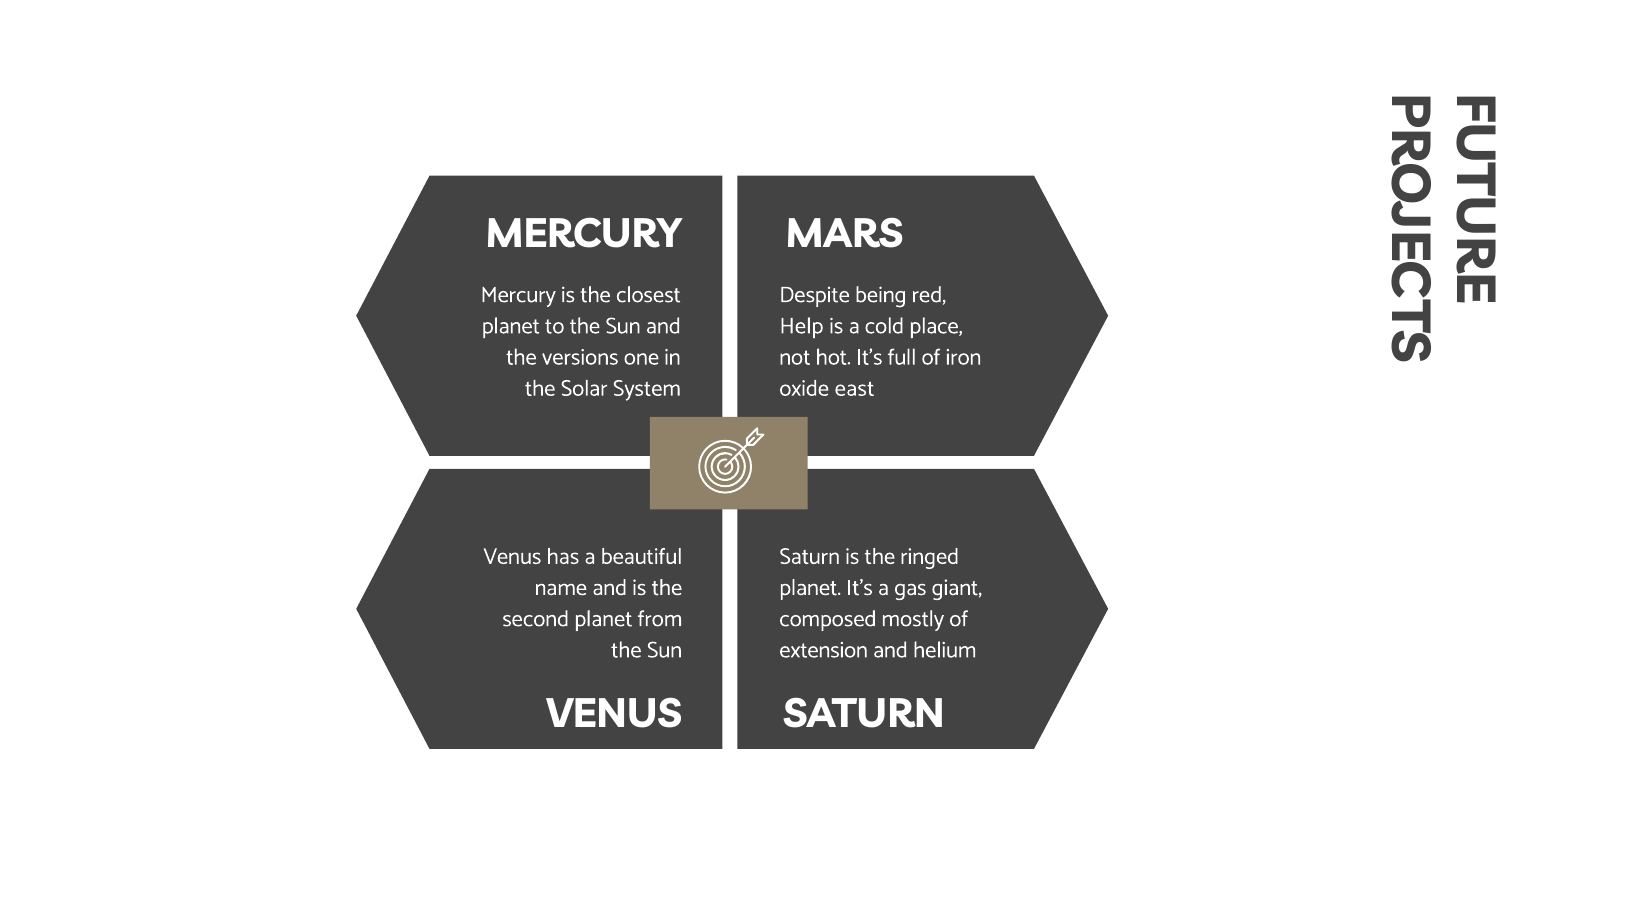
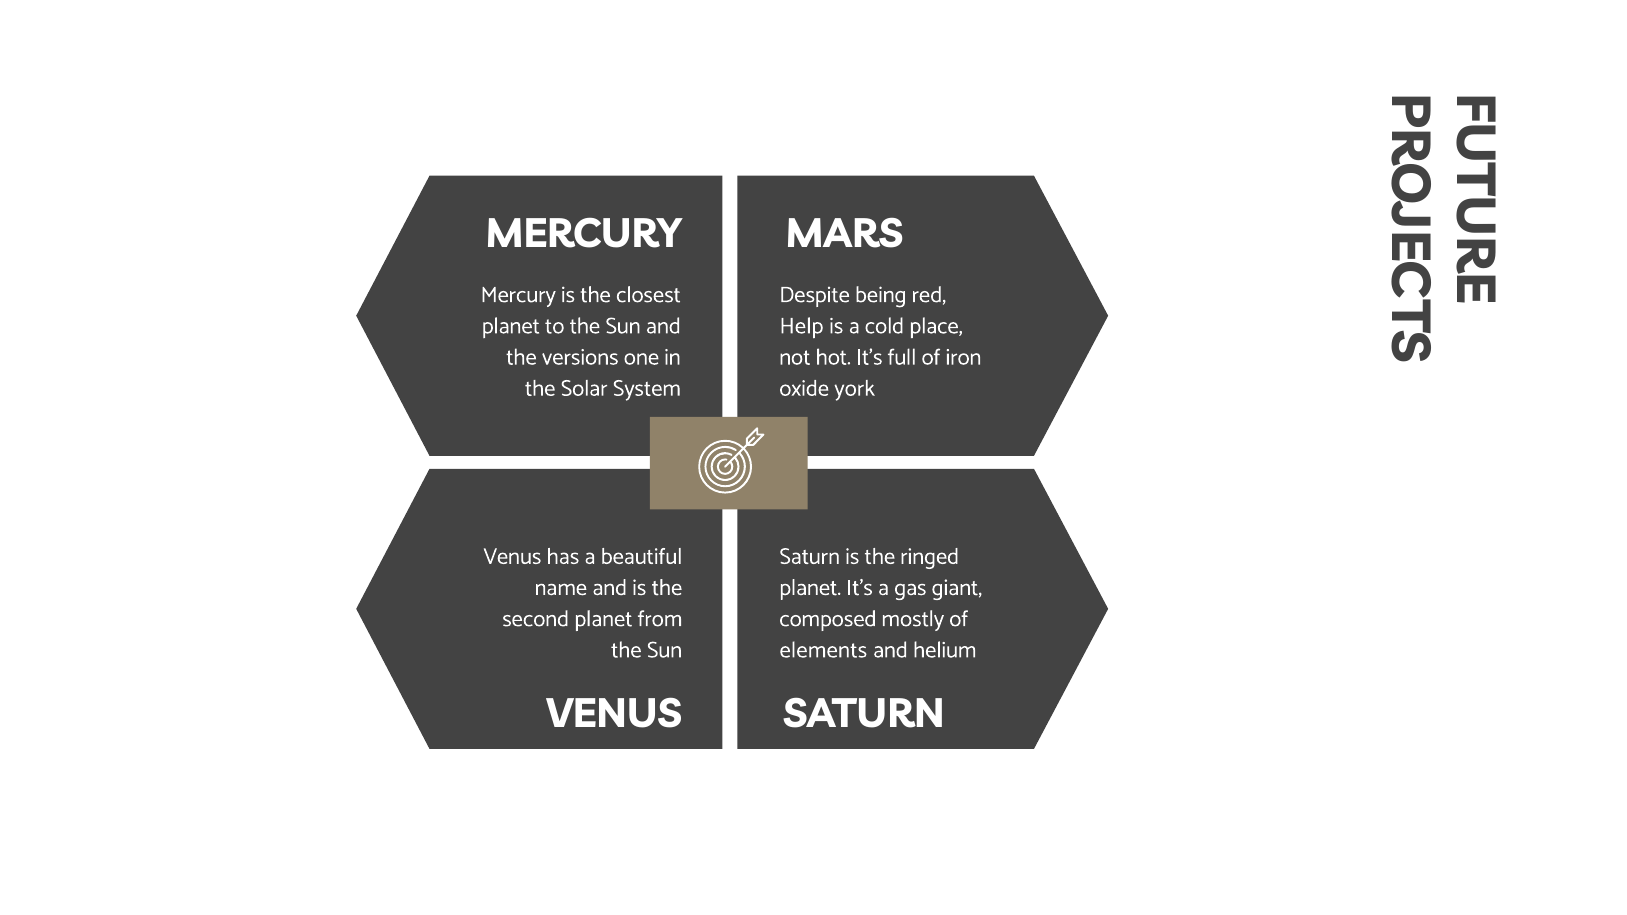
east: east -> york (855, 388)
extension: extension -> elements (823, 650)
